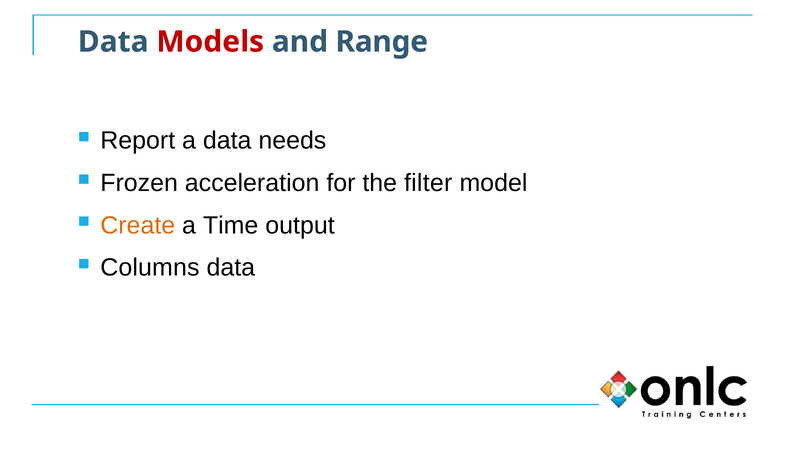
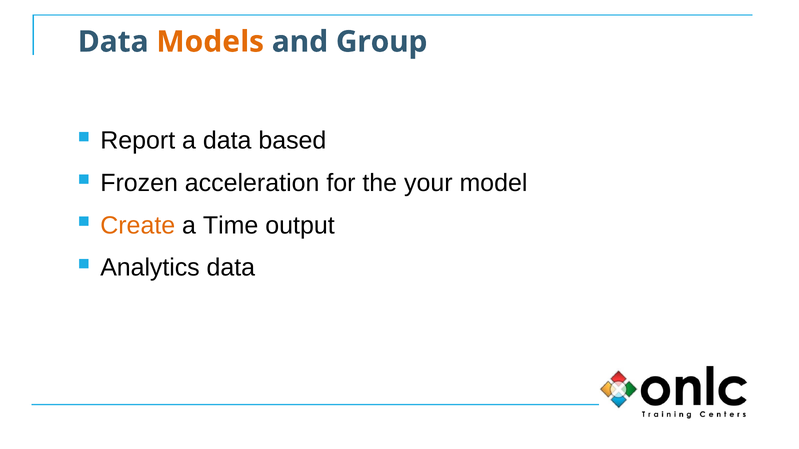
Models colour: red -> orange (210, 42)
Range: Range -> Group (382, 42)
needs: needs -> based (292, 141)
filter: filter -> your (428, 183)
Columns: Columns -> Analytics (150, 268)
